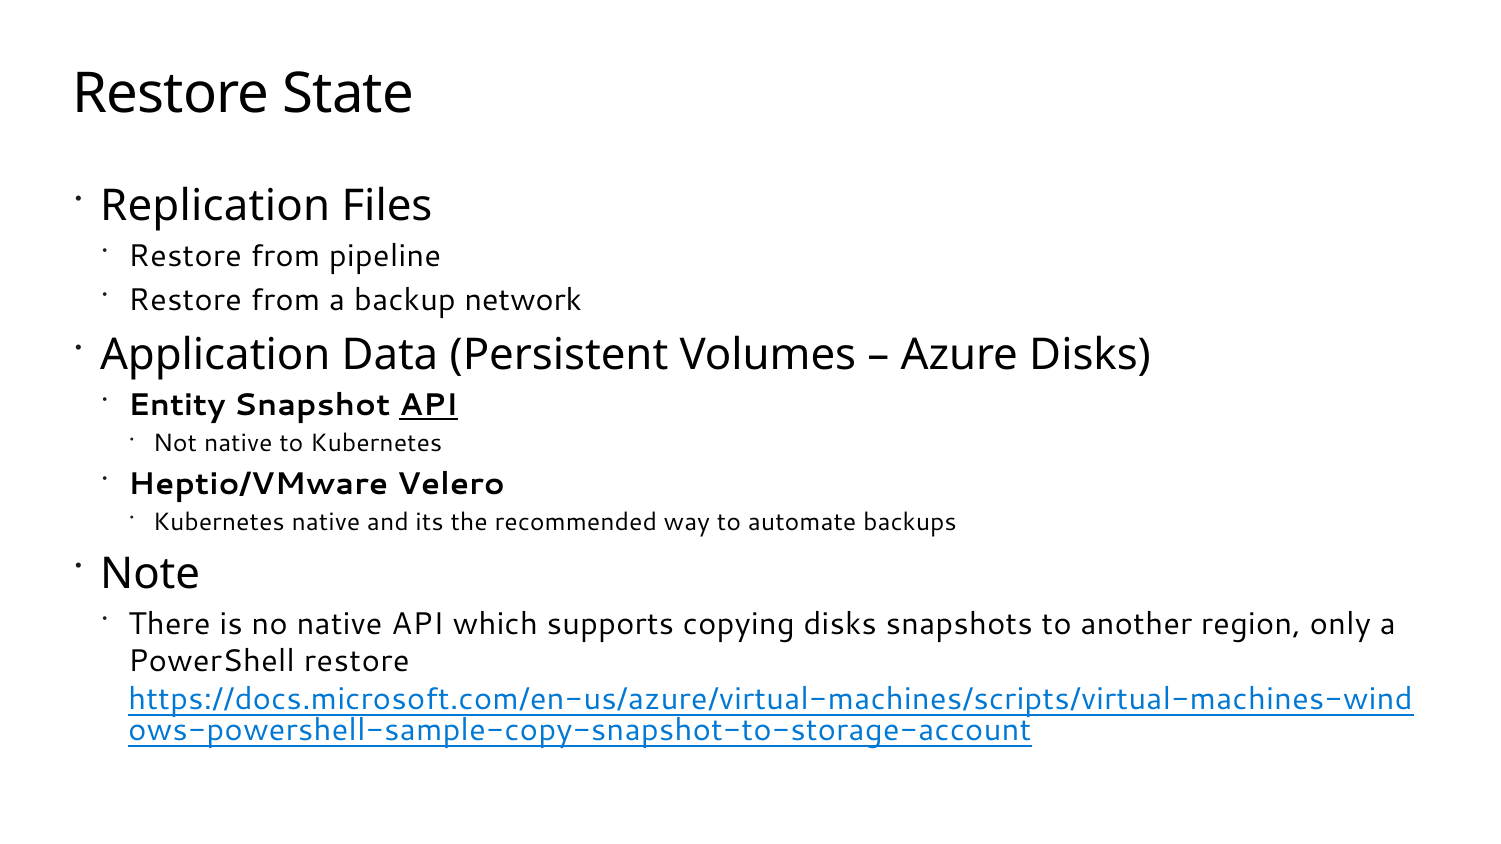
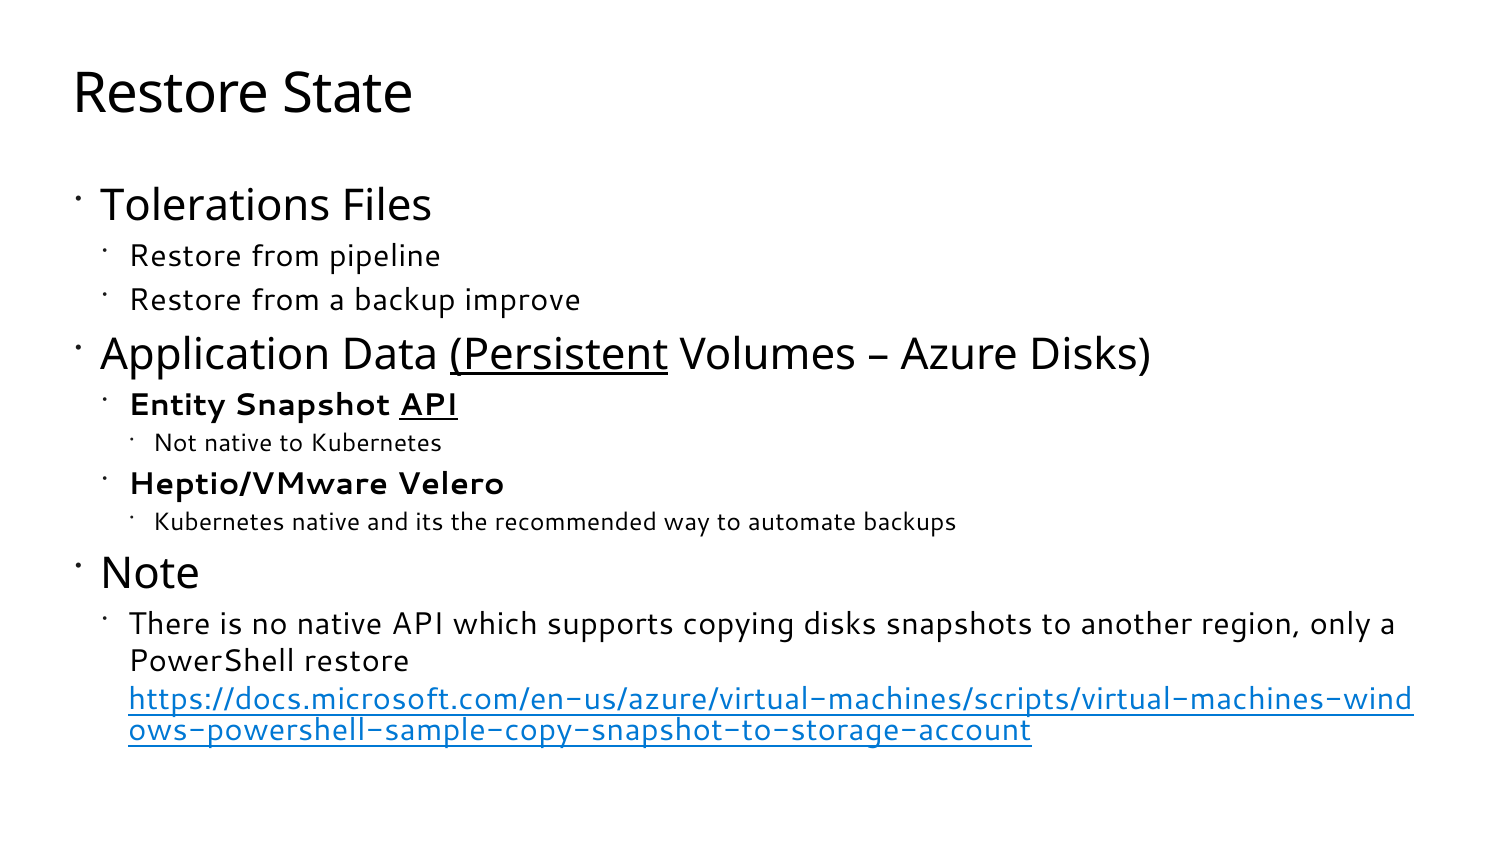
Replication: Replication -> Tolerations (215, 206)
network: network -> improve (523, 300)
Persistent underline: none -> present (559, 355)
